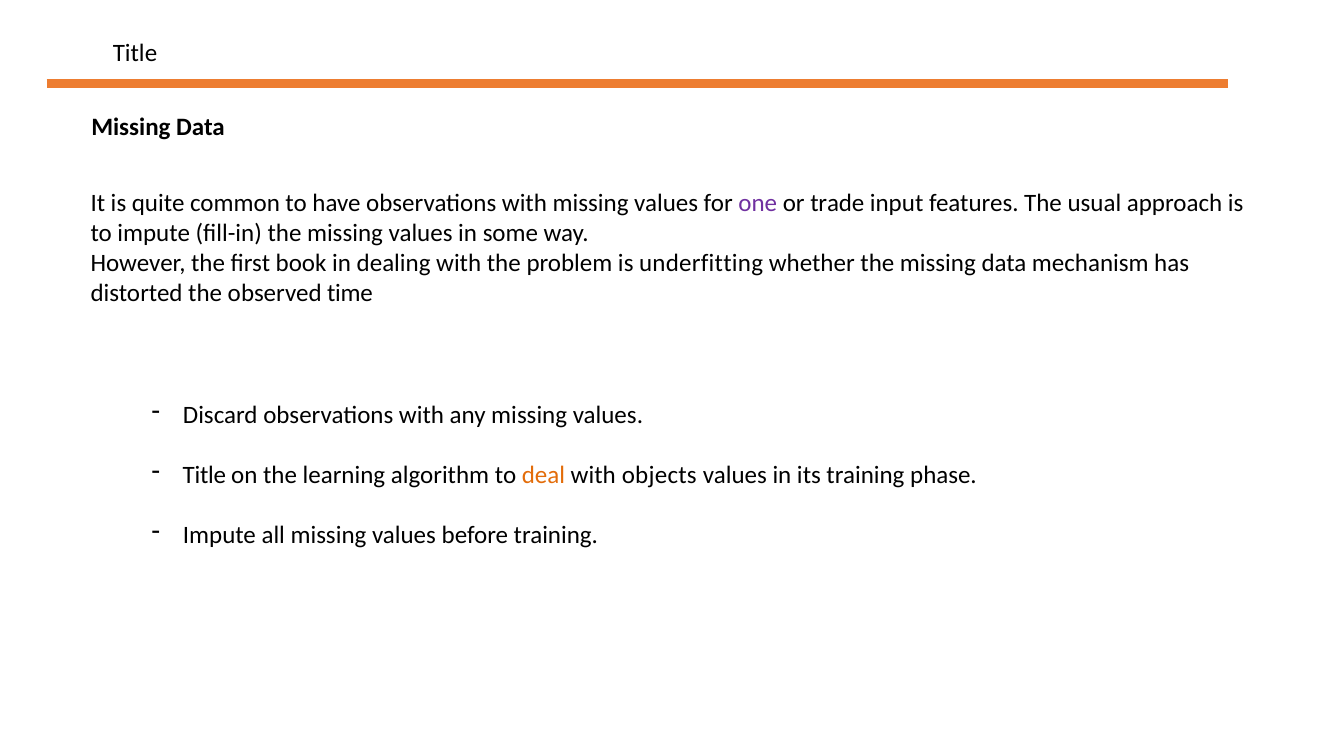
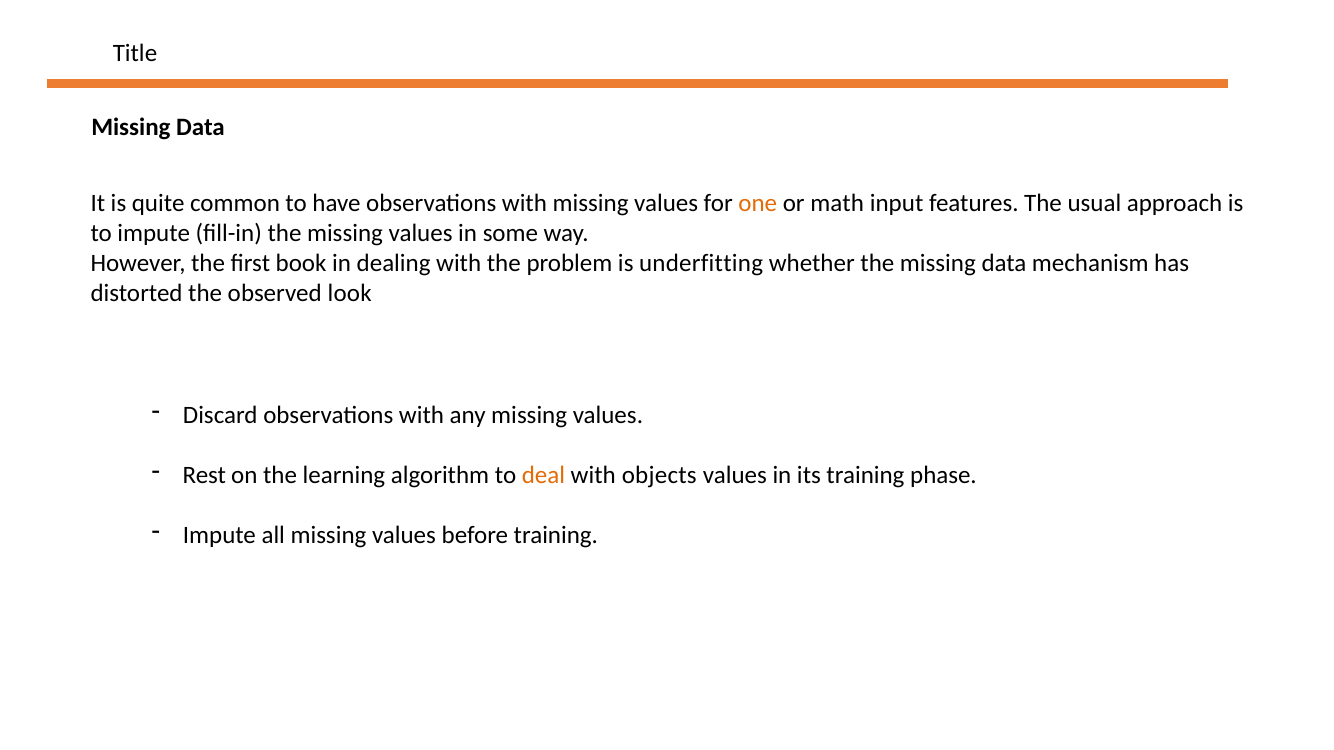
one colour: purple -> orange (758, 203)
trade: trade -> math (837, 203)
time: time -> look (350, 293)
Title: Title -> Rest (204, 476)
